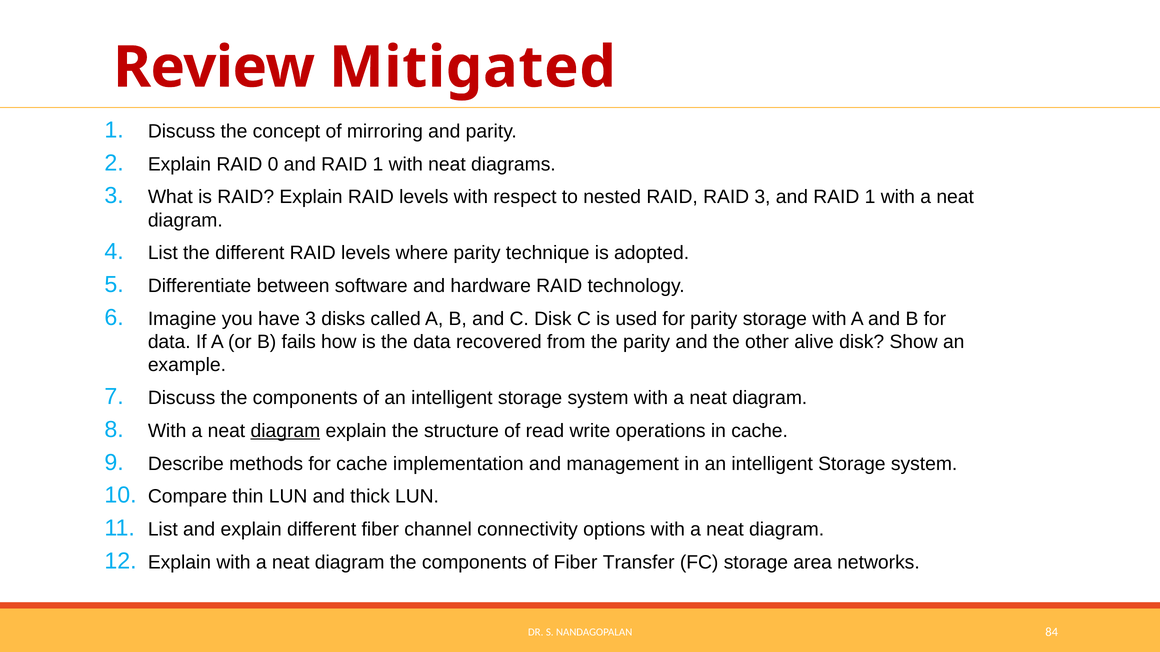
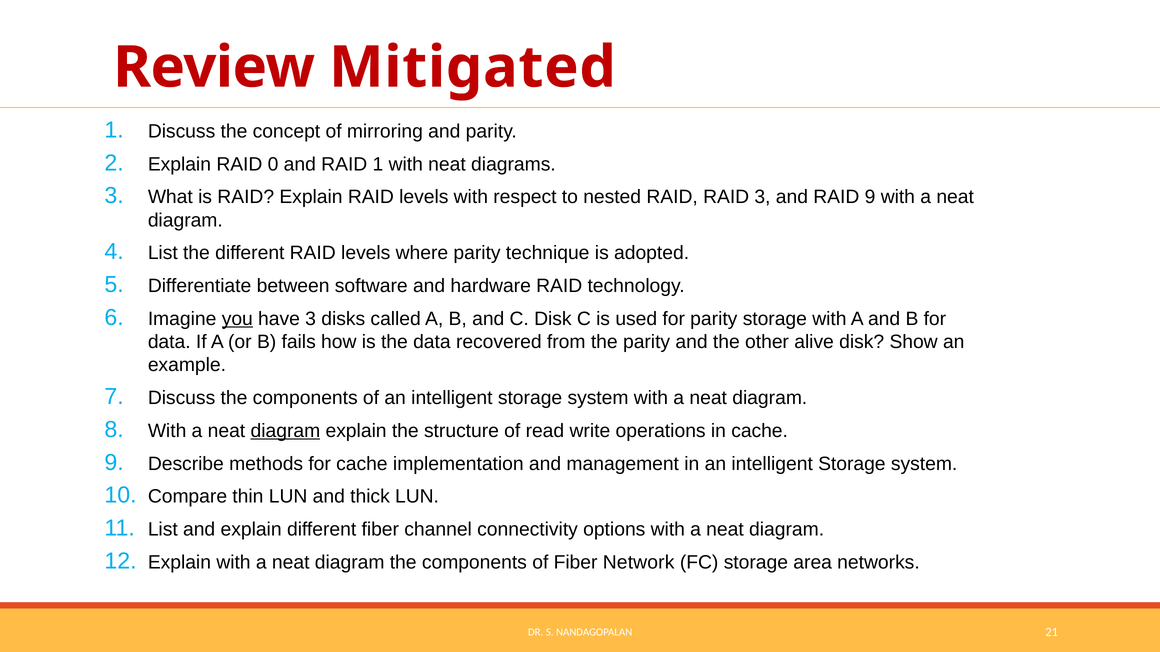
3 and RAID 1: 1 -> 9 (870, 197)
you underline: none -> present (237, 319)
Transfer: Transfer -> Network (639, 563)
84: 84 -> 21 (1052, 633)
